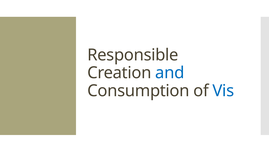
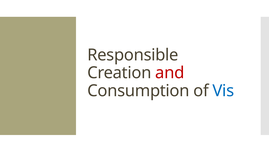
and colour: blue -> red (170, 73)
